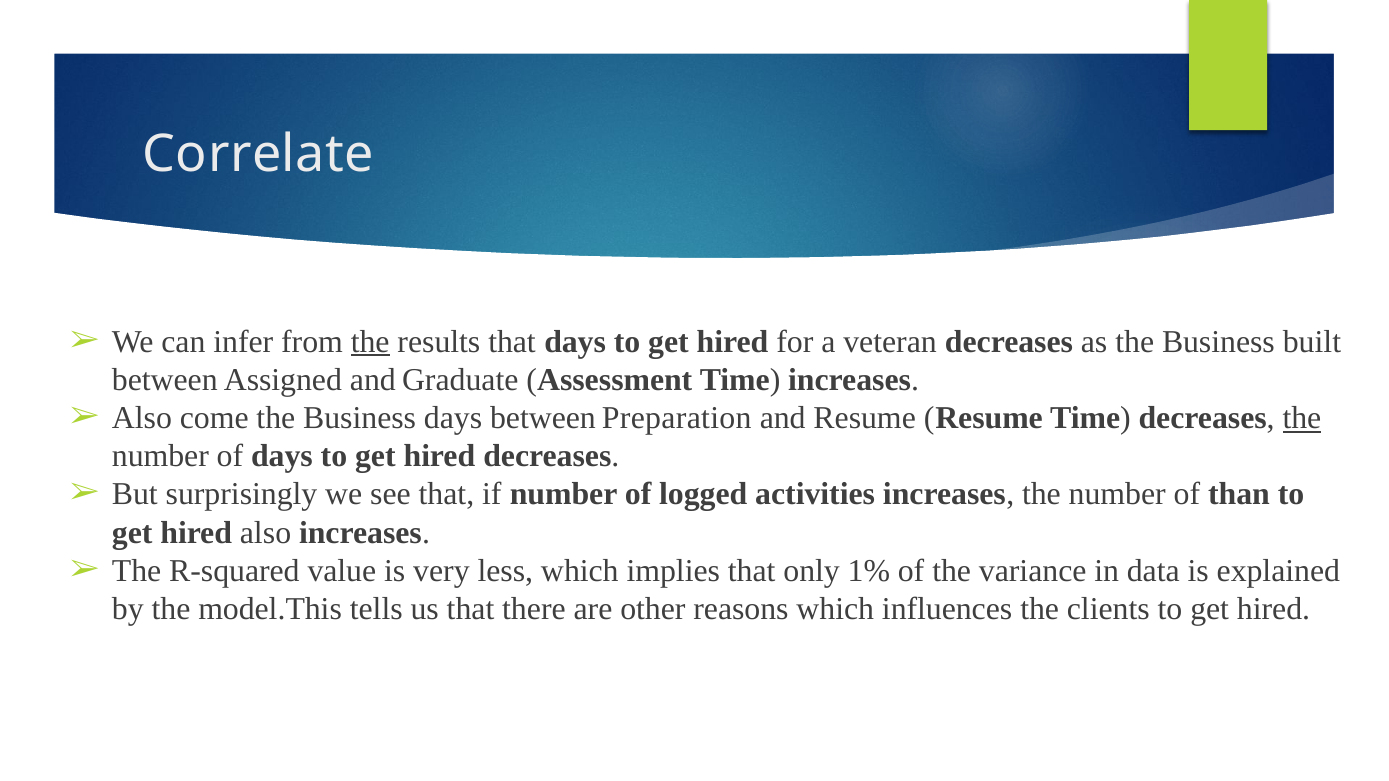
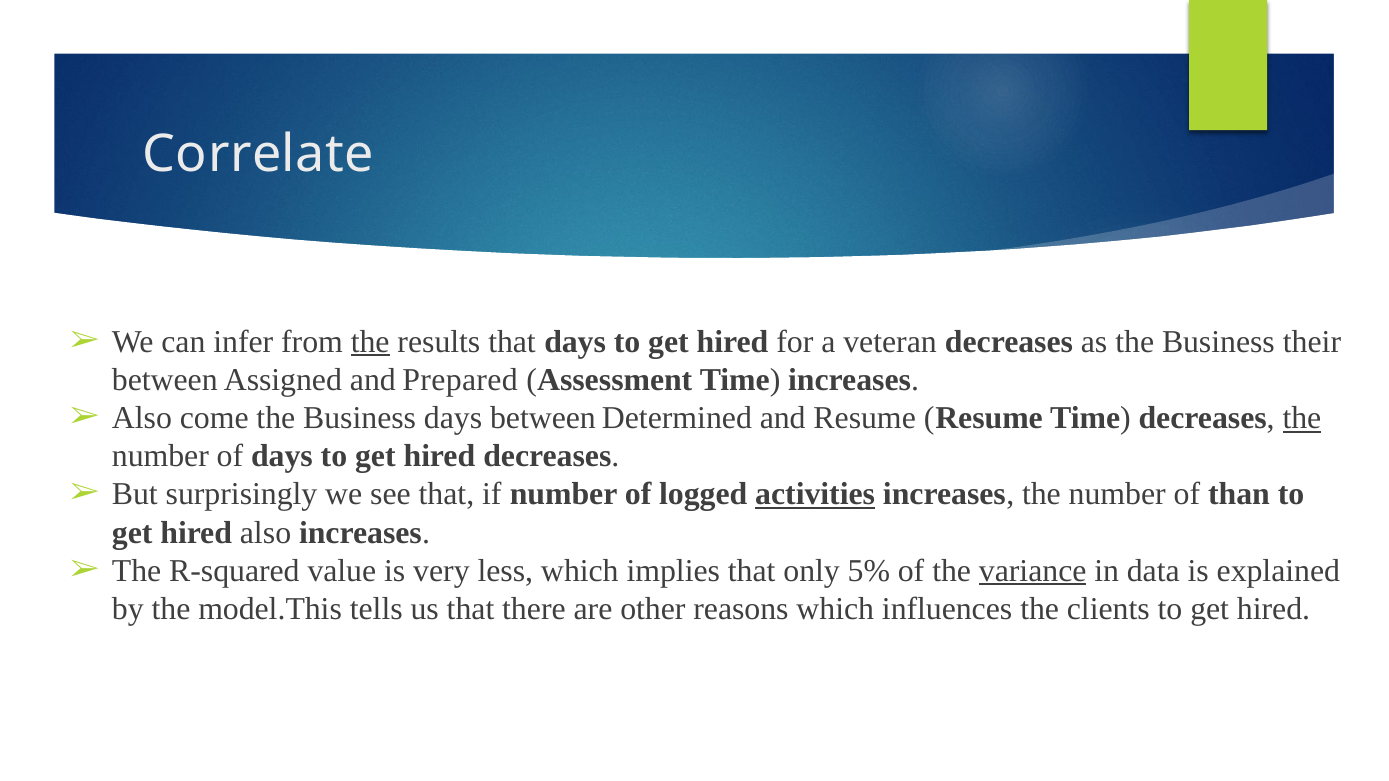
built: built -> their (1312, 342)
Graduate: Graduate -> Prepared (460, 380)
Preparation: Preparation -> Determined (677, 418)
activities underline: none -> present (815, 495)
1%: 1% -> 5% (869, 571)
variance underline: none -> present (1033, 571)
